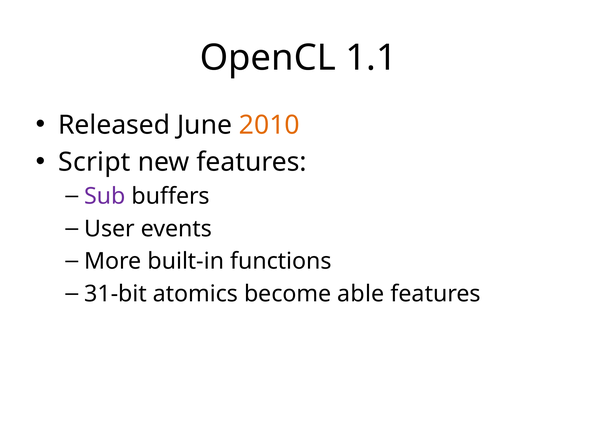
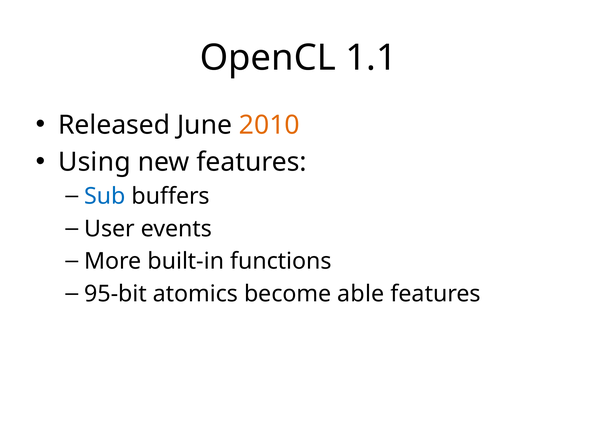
Script: Script -> Using (94, 162)
Sub colour: purple -> blue (105, 197)
31-bit: 31-bit -> 95-bit (115, 294)
